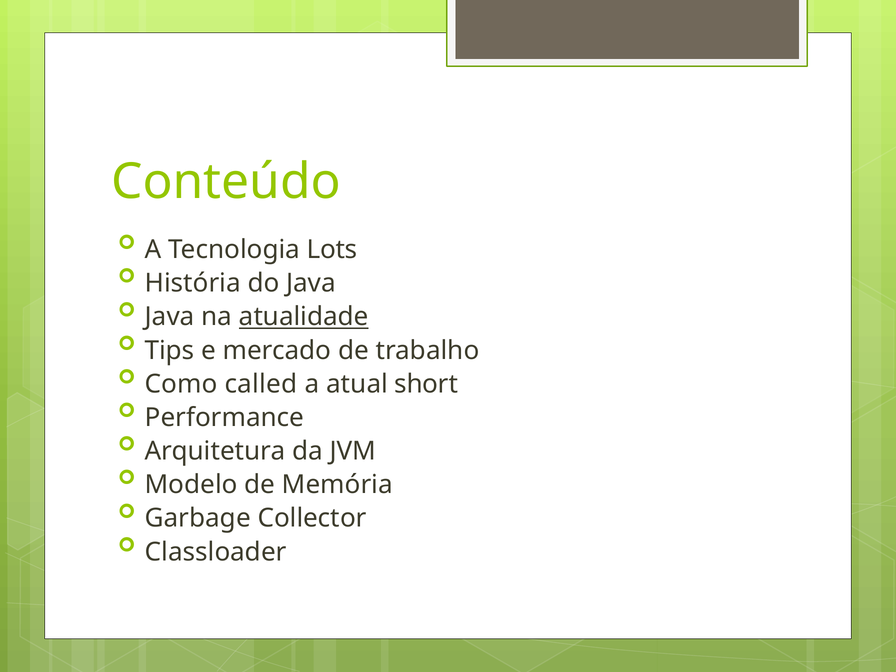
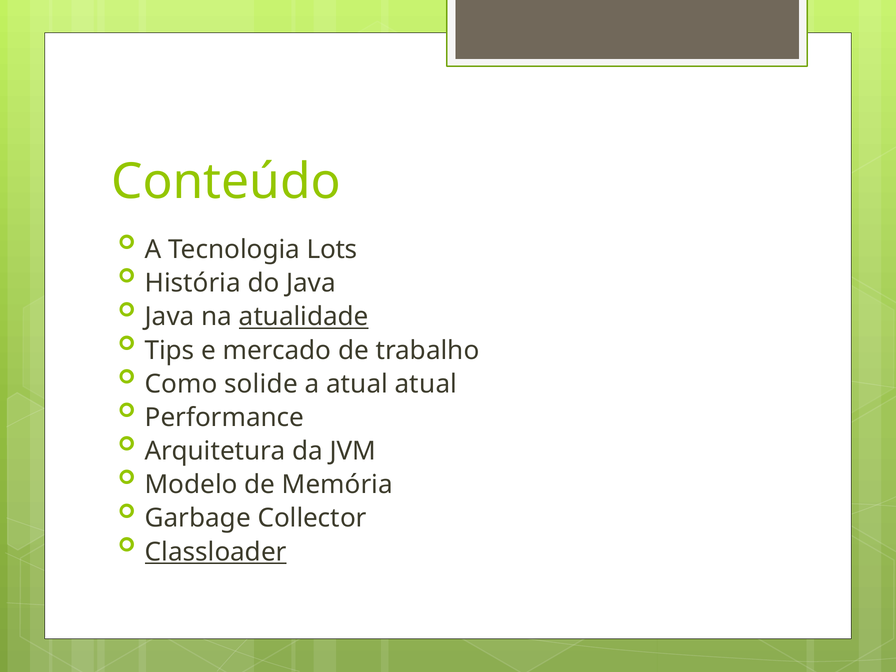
called: called -> solide (261, 384)
atual short: short -> atual (426, 384)
Classloader underline: none -> present (216, 552)
